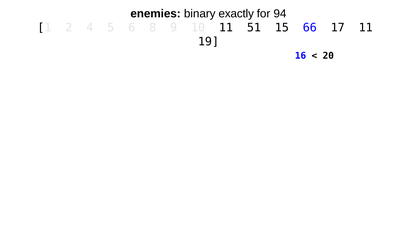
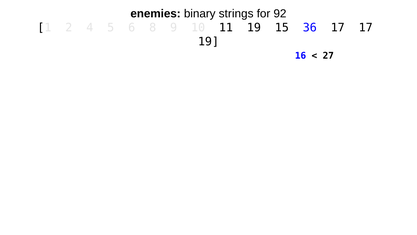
exactly: exactly -> strings (236, 14)
94: 94 -> 92 (280, 14)
11 51: 51 -> 19 (254, 28)
66: 66 -> 36 (310, 28)
17 11: 11 -> 17 (366, 28)
20: 20 -> 27 (328, 56)
